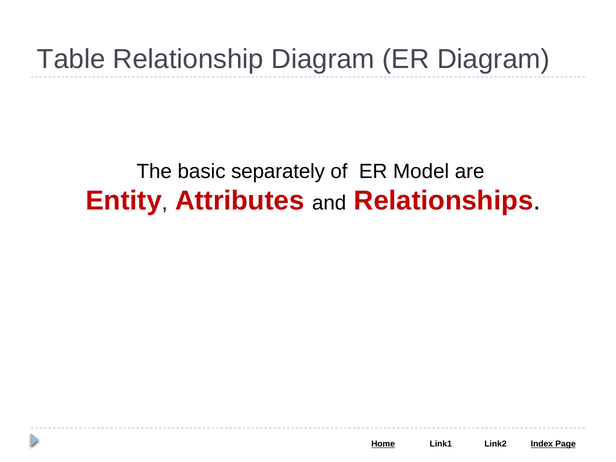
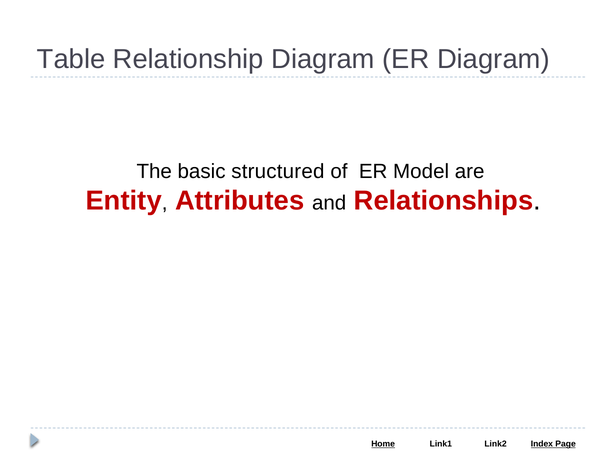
separately: separately -> structured (278, 172)
